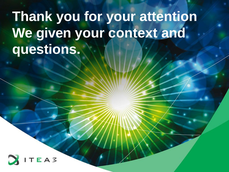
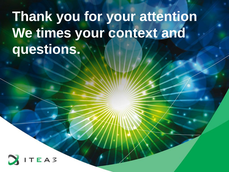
given: given -> times (54, 33)
